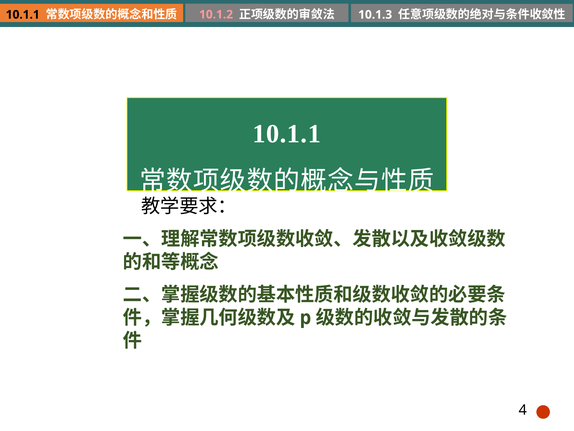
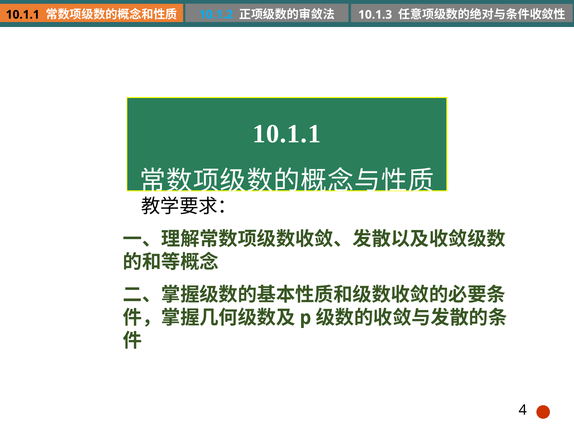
10.1.2 colour: pink -> light blue (216, 15)
